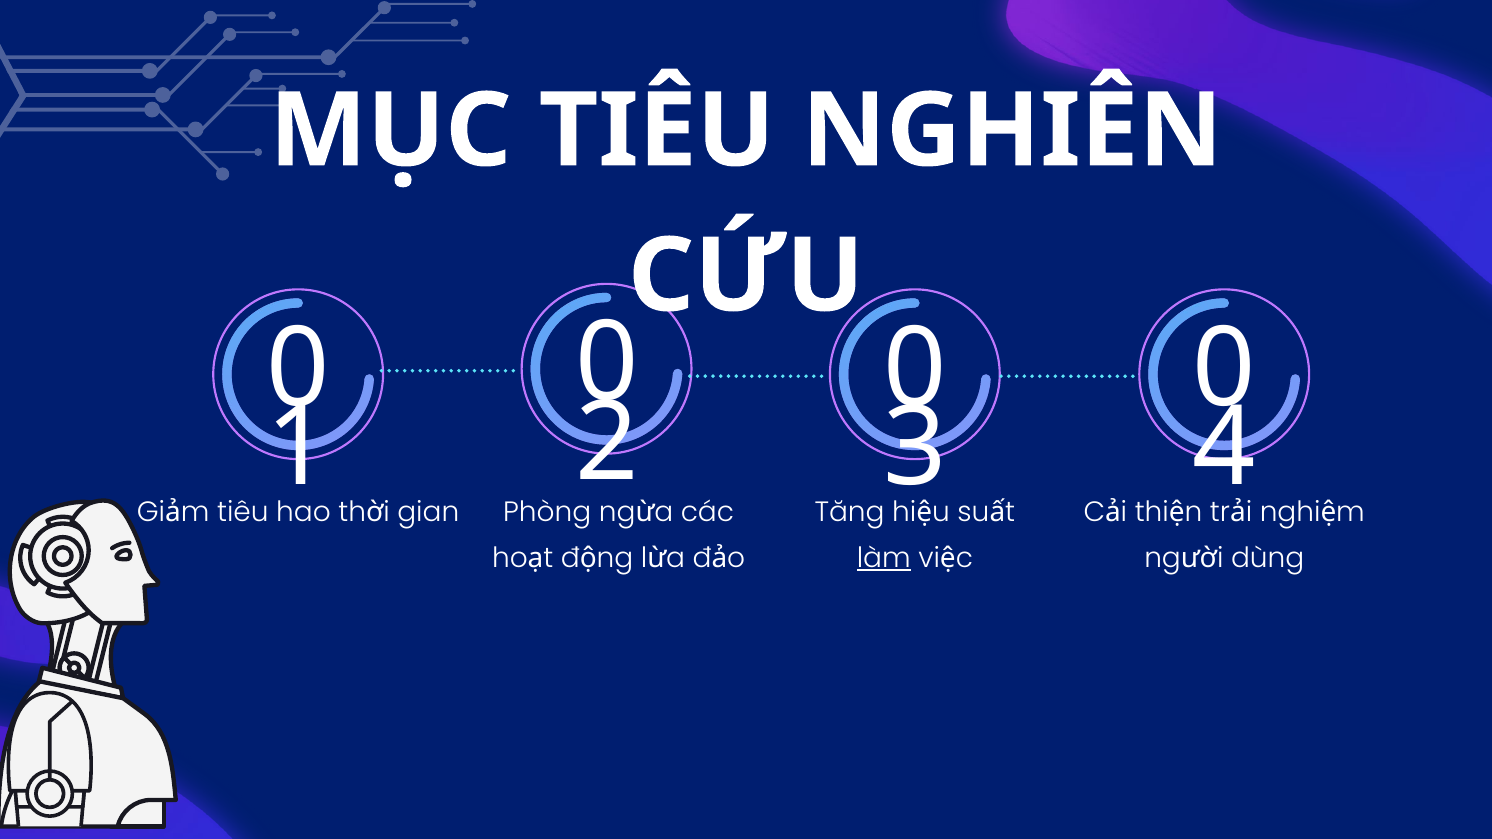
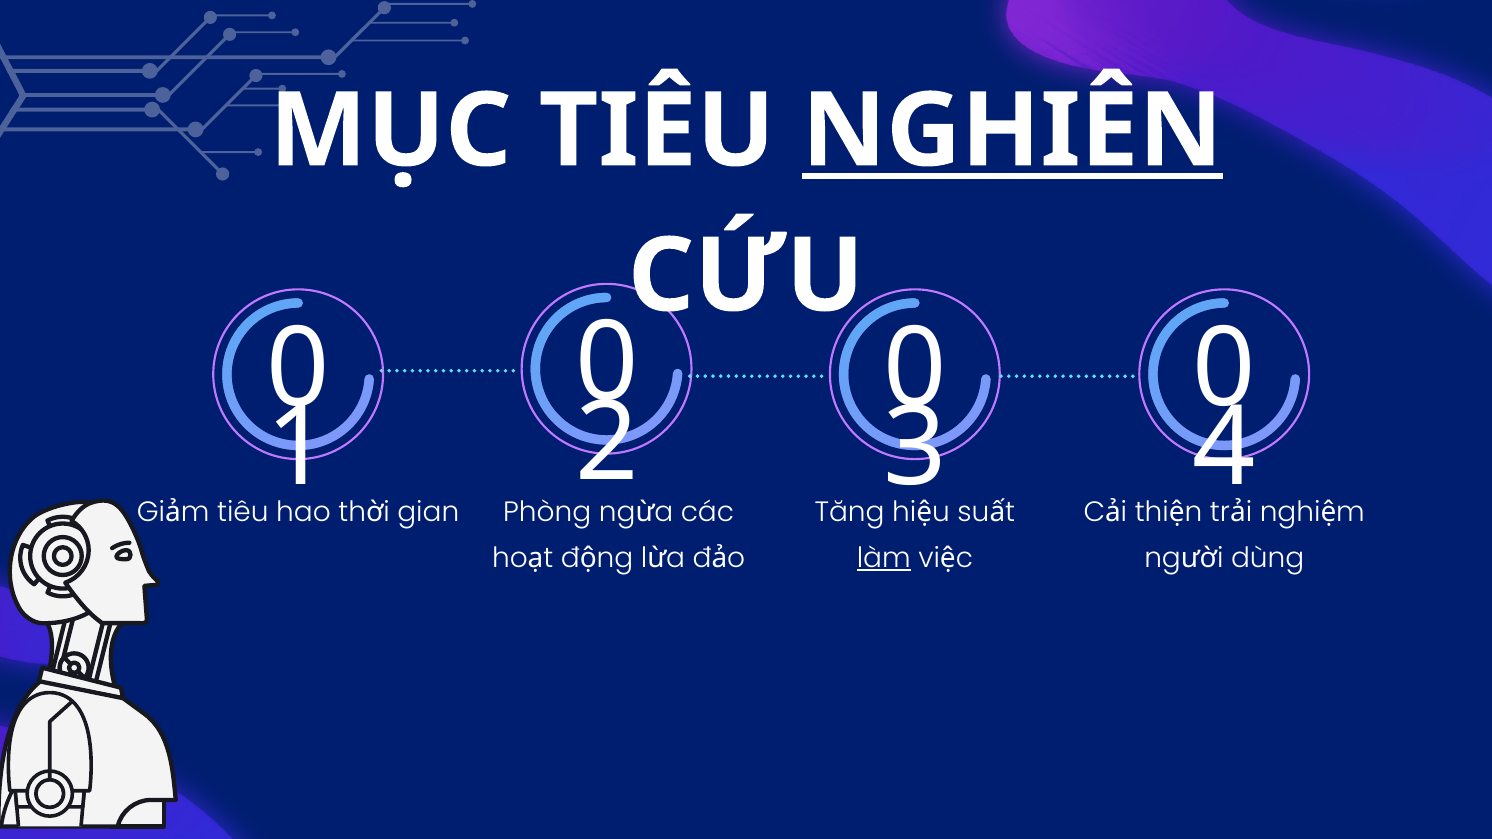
NGHIÊN underline: none -> present (1012, 131)
